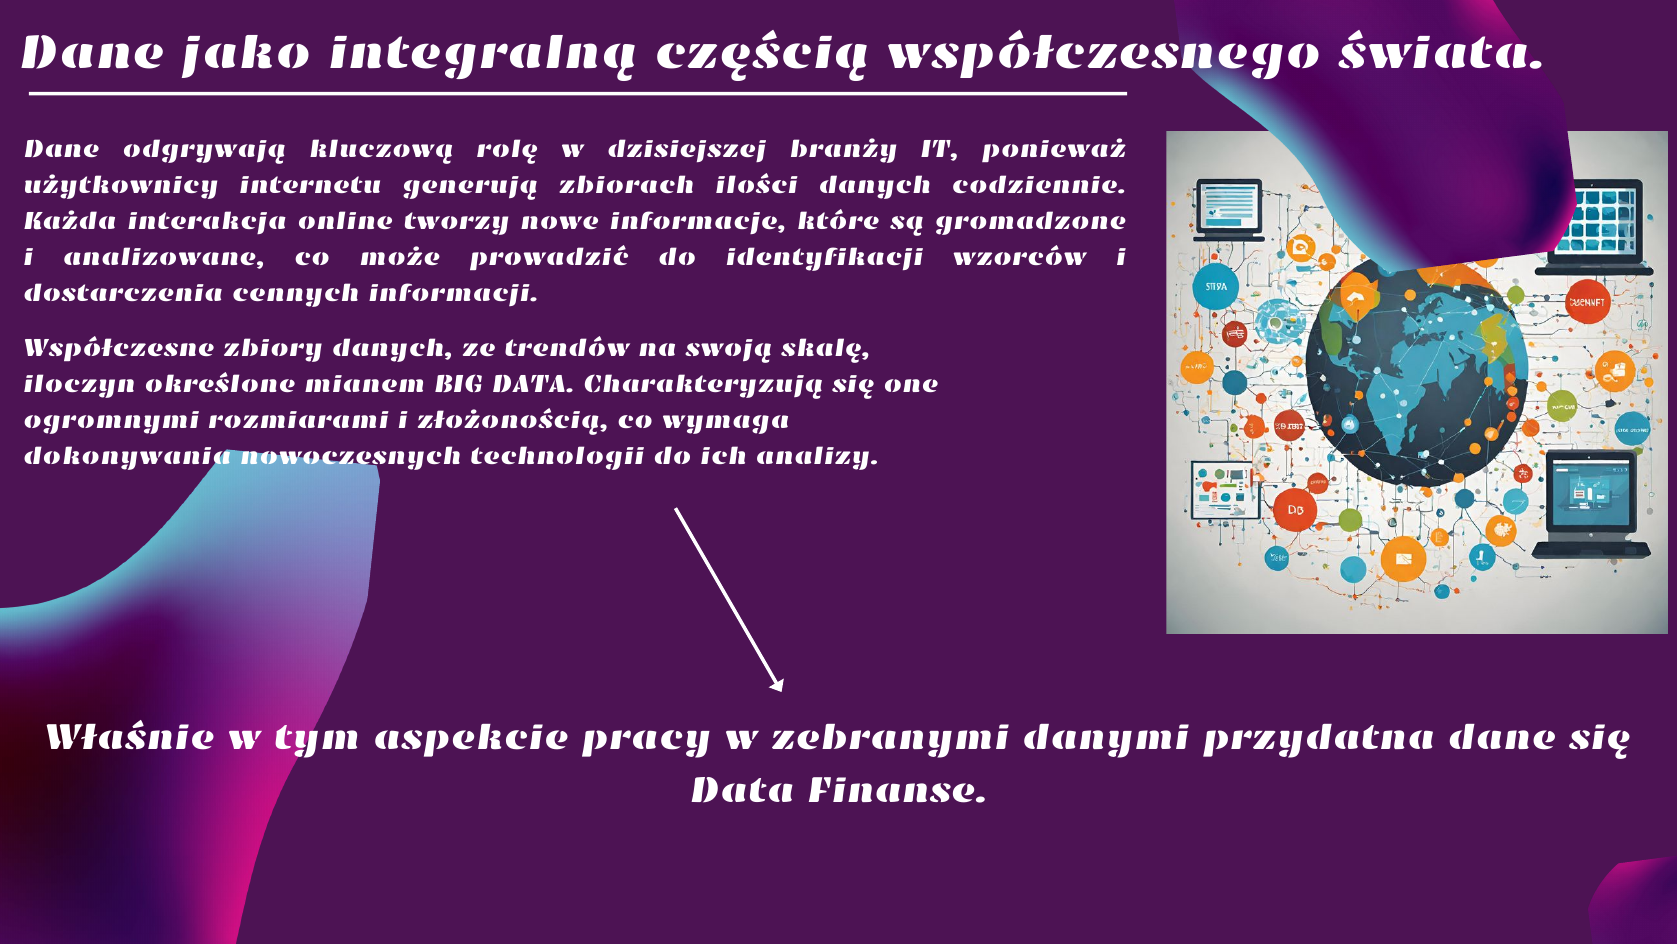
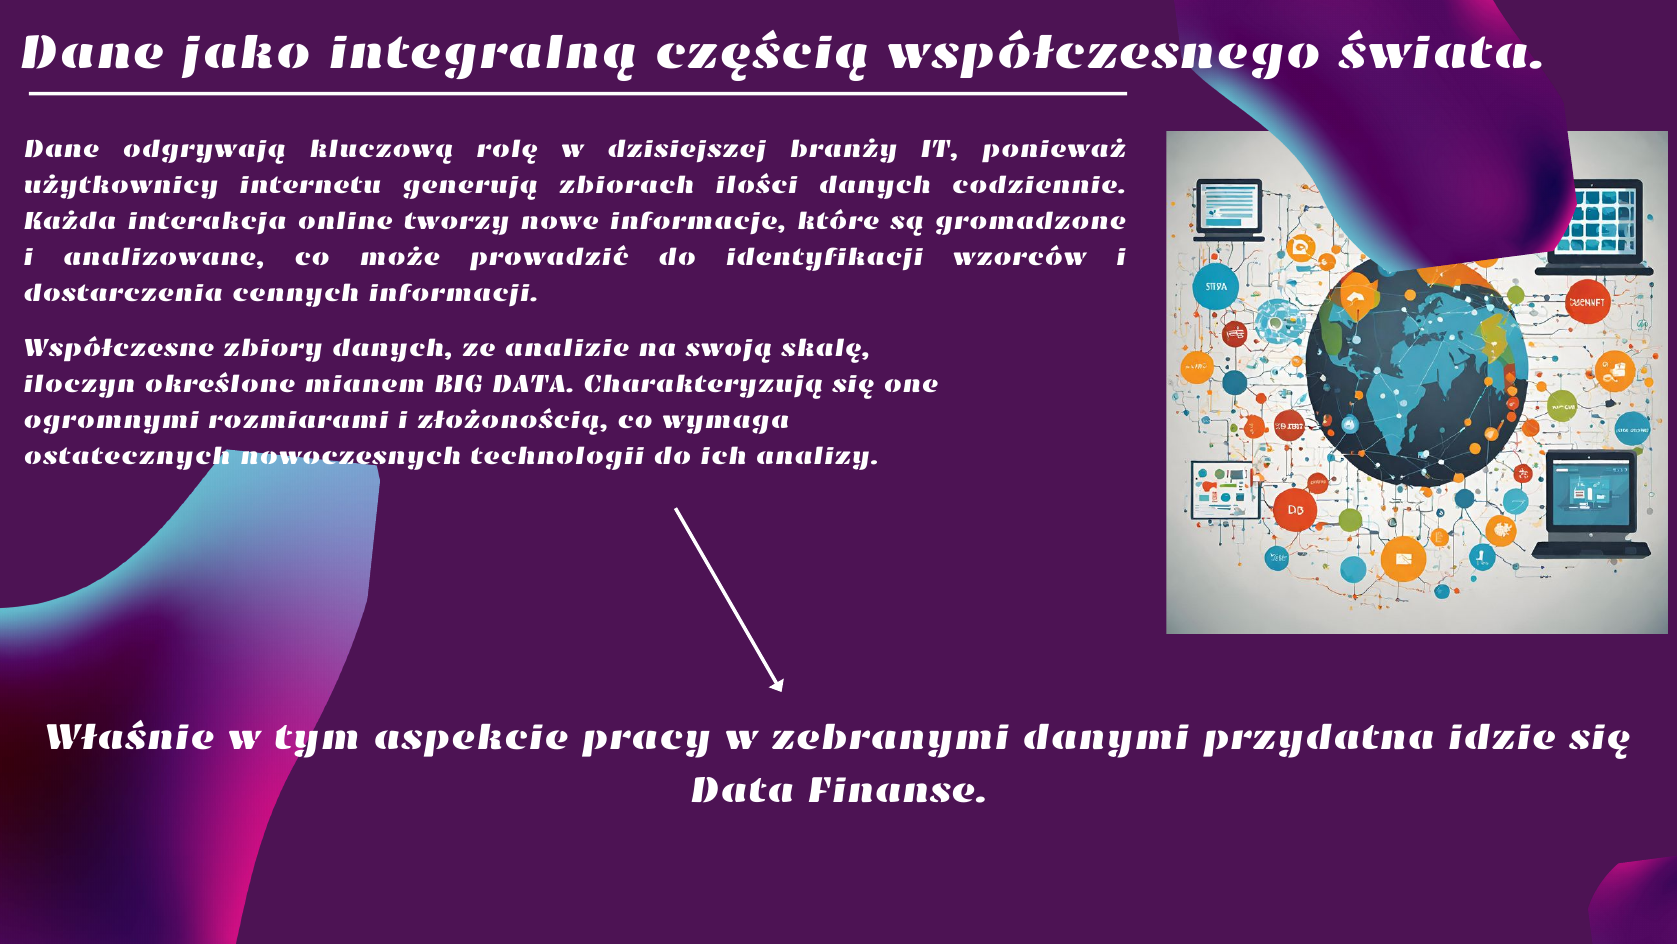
trendów: trendów -> analizie (567, 348)
dokonywania: dokonywania -> ostatecznych (127, 455)
przydatna dane: dane -> idzie (1502, 737)
